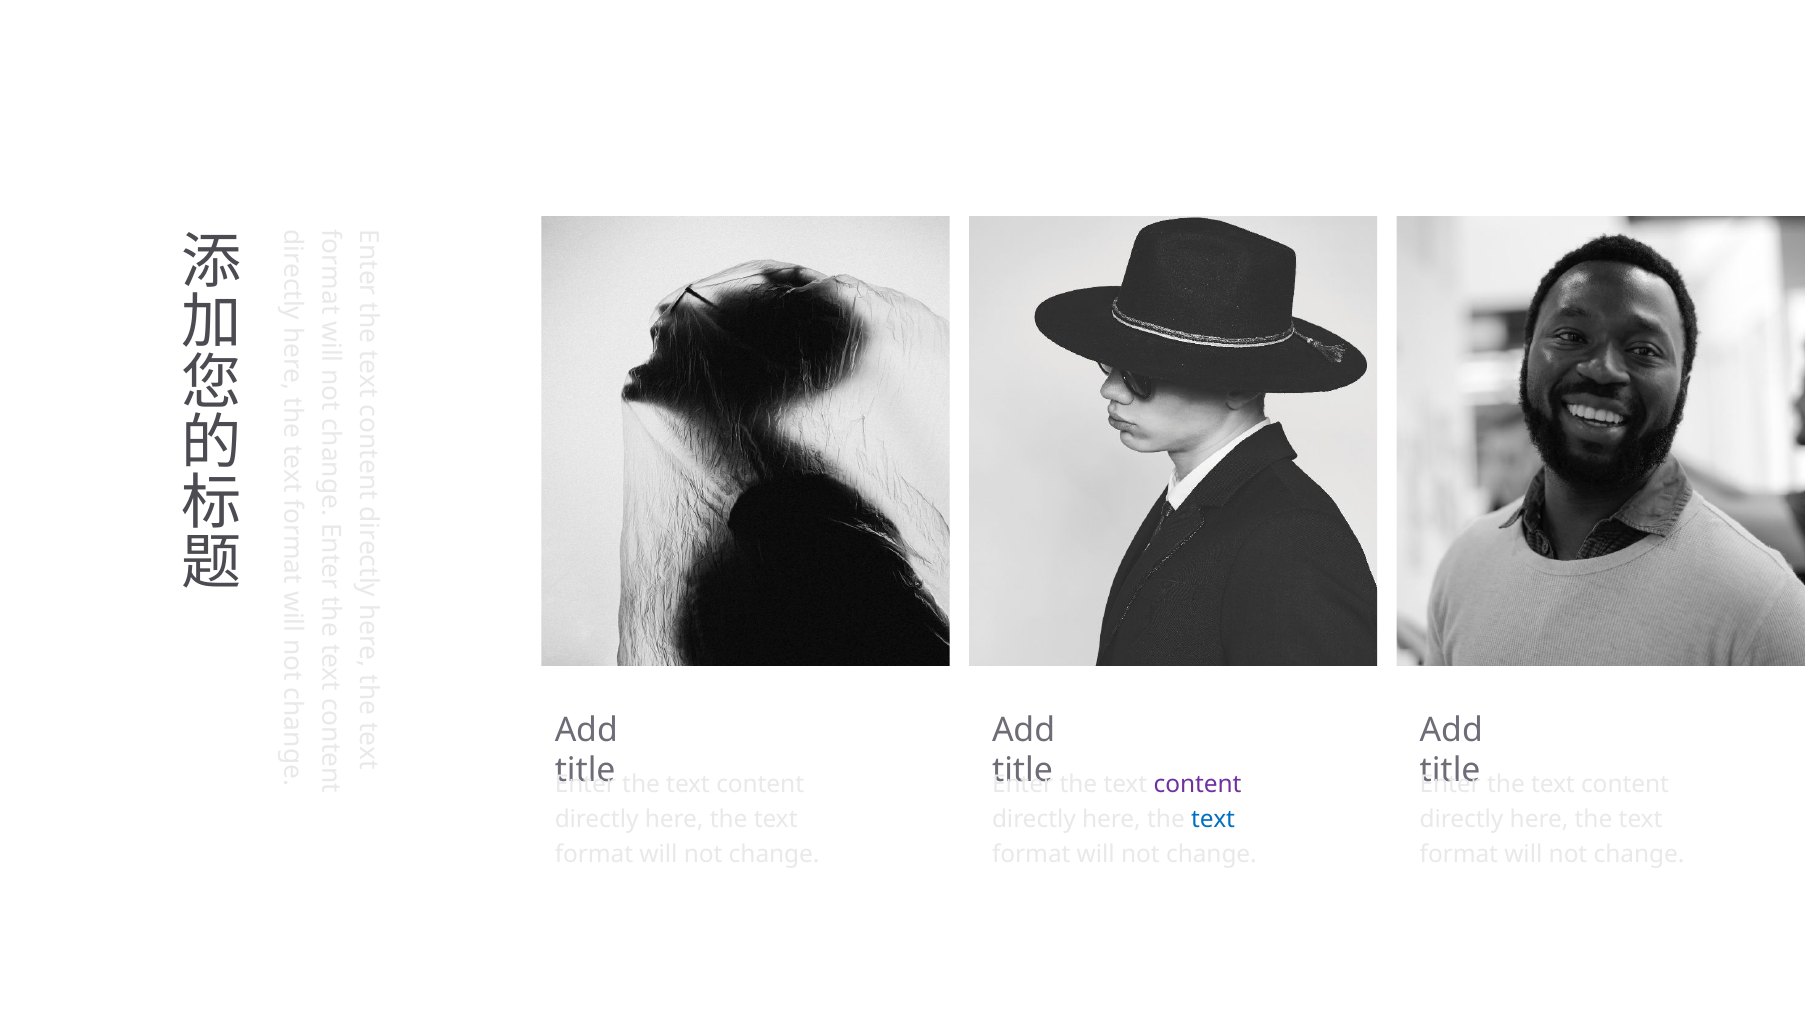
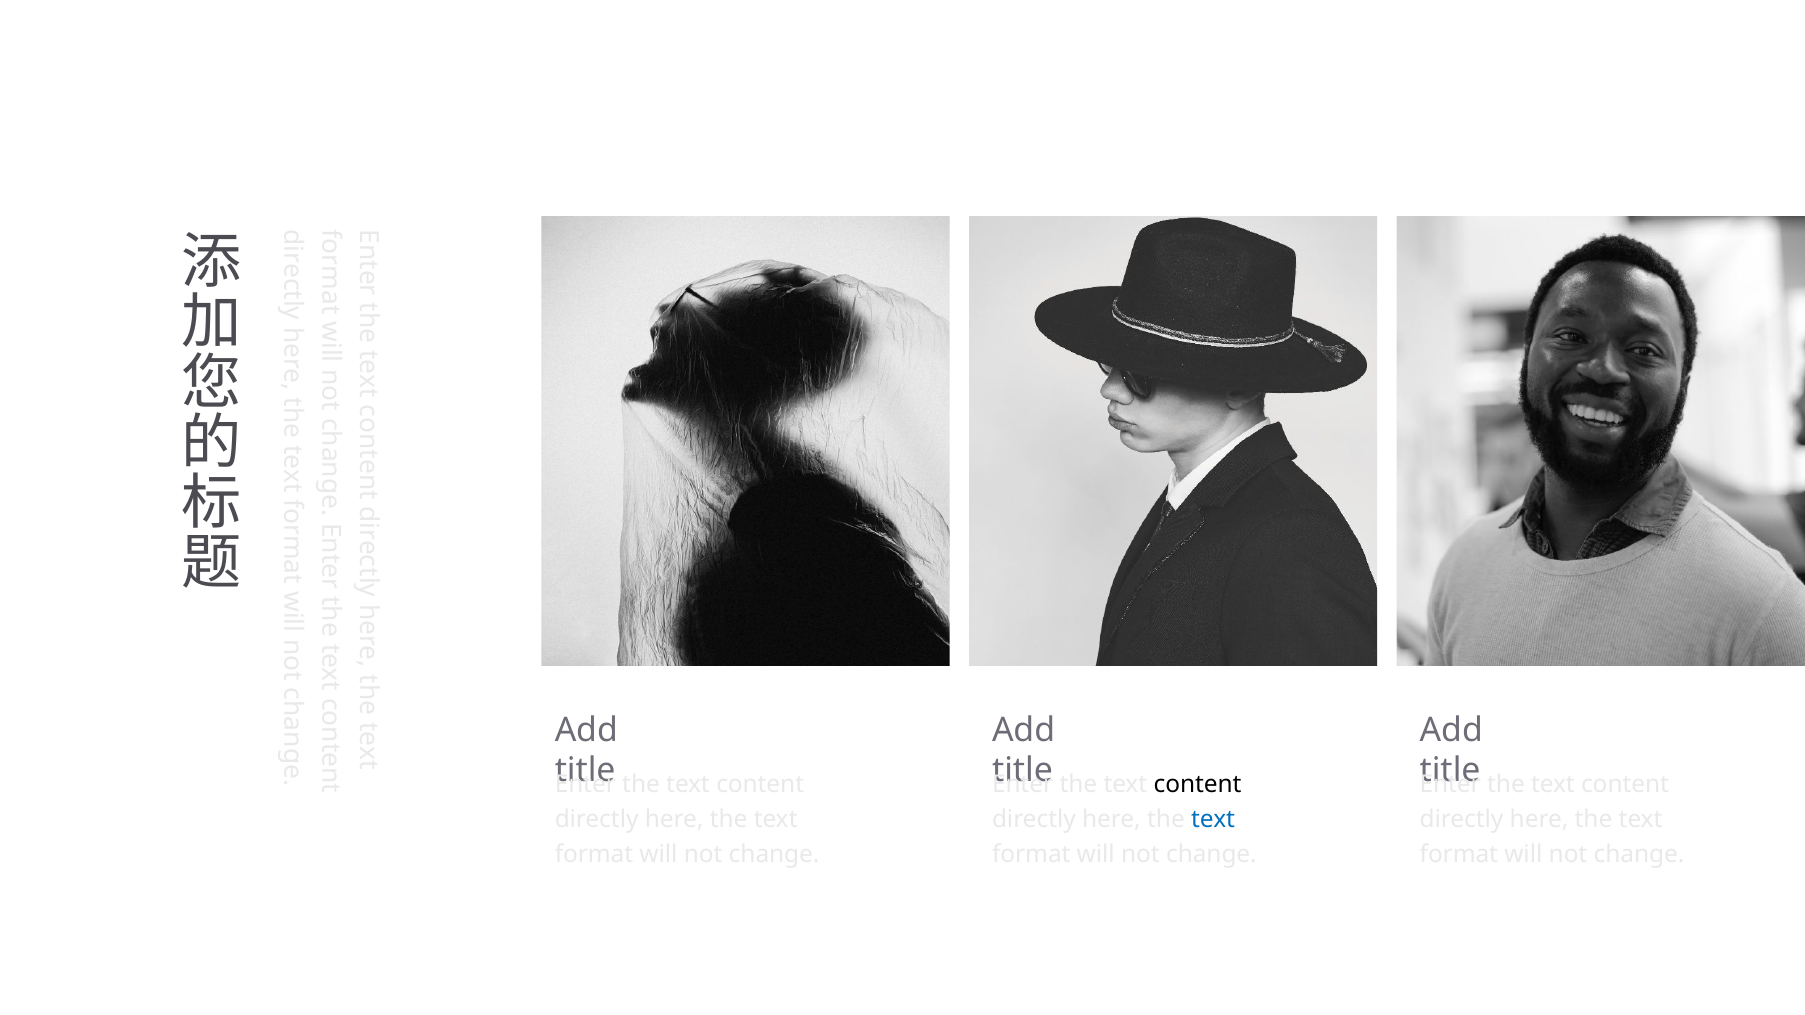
content colour: purple -> black (1198, 784)
